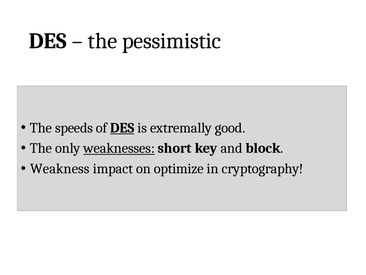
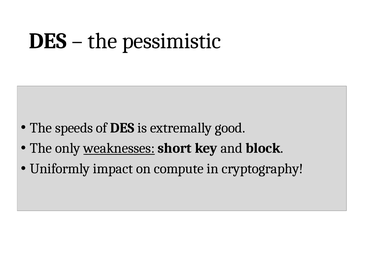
DES underline: present -> none (122, 128)
Weakness: Weakness -> Uniformly (60, 168)
optimize: optimize -> compute (179, 168)
